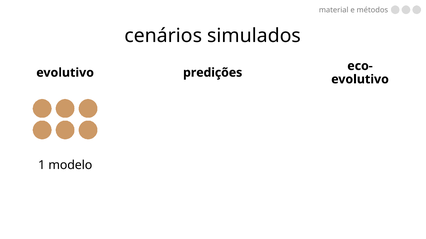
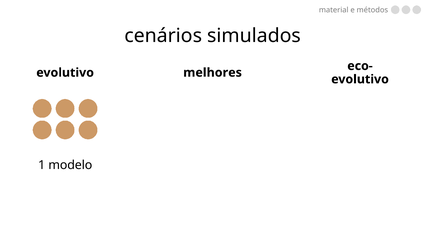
predições: predições -> melhores (213, 73)
